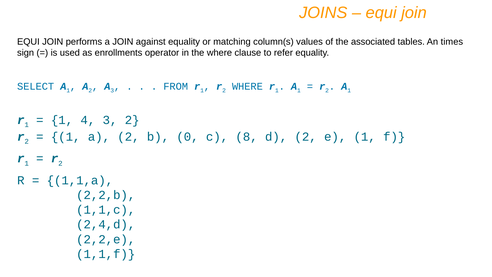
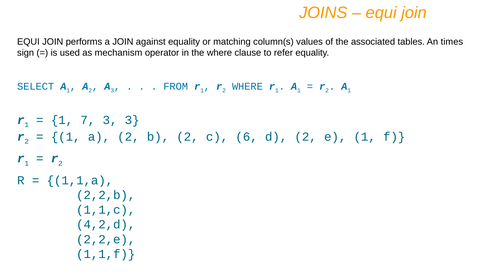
enrollments: enrollments -> mechanism (118, 53)
4: 4 -> 7 (88, 120)
3 2: 2 -> 3 (132, 120)
b 0: 0 -> 2 (188, 137)
8: 8 -> 6 (247, 137)
2,4,d: 2,4,d -> 4,2,d (106, 224)
